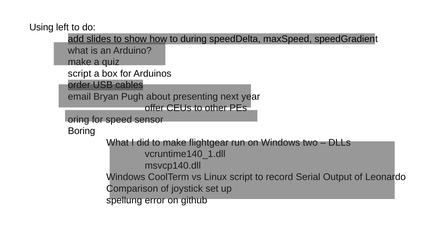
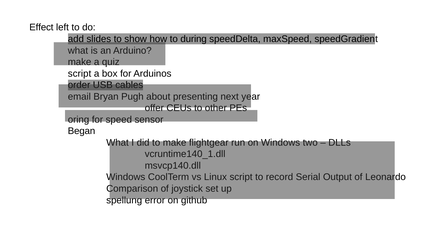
Using: Using -> Effect (41, 28)
Boring: Boring -> Began (82, 131)
